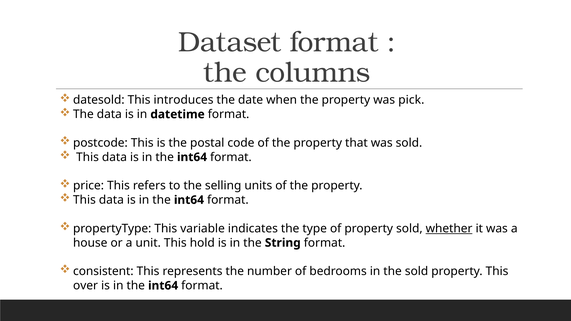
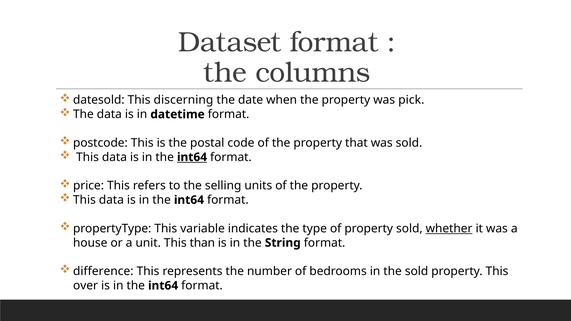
introduces: introduces -> discerning (183, 100)
int64 underline: none -> present (192, 157)
hold: hold -> than (202, 243)
consistent: consistent -> difference (103, 271)
